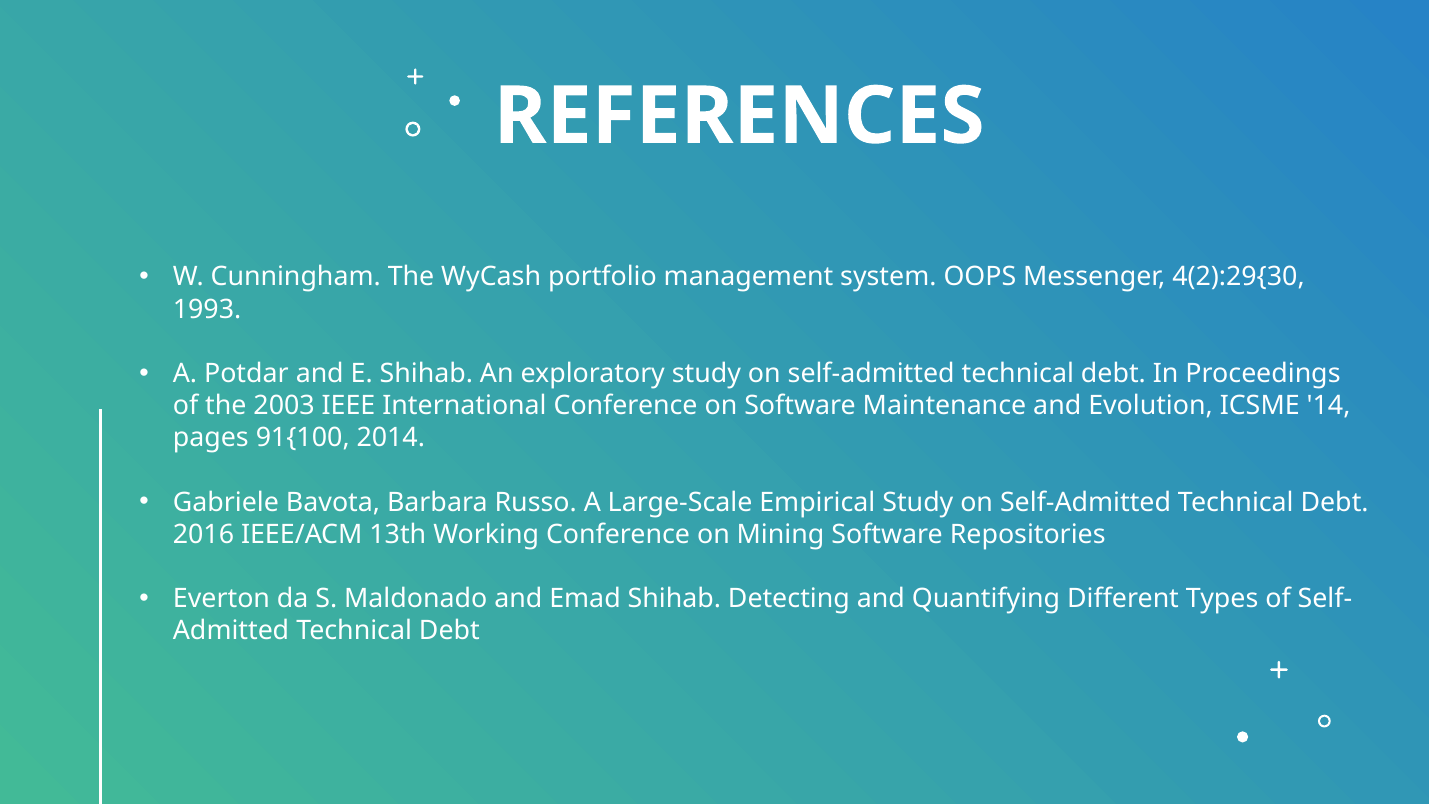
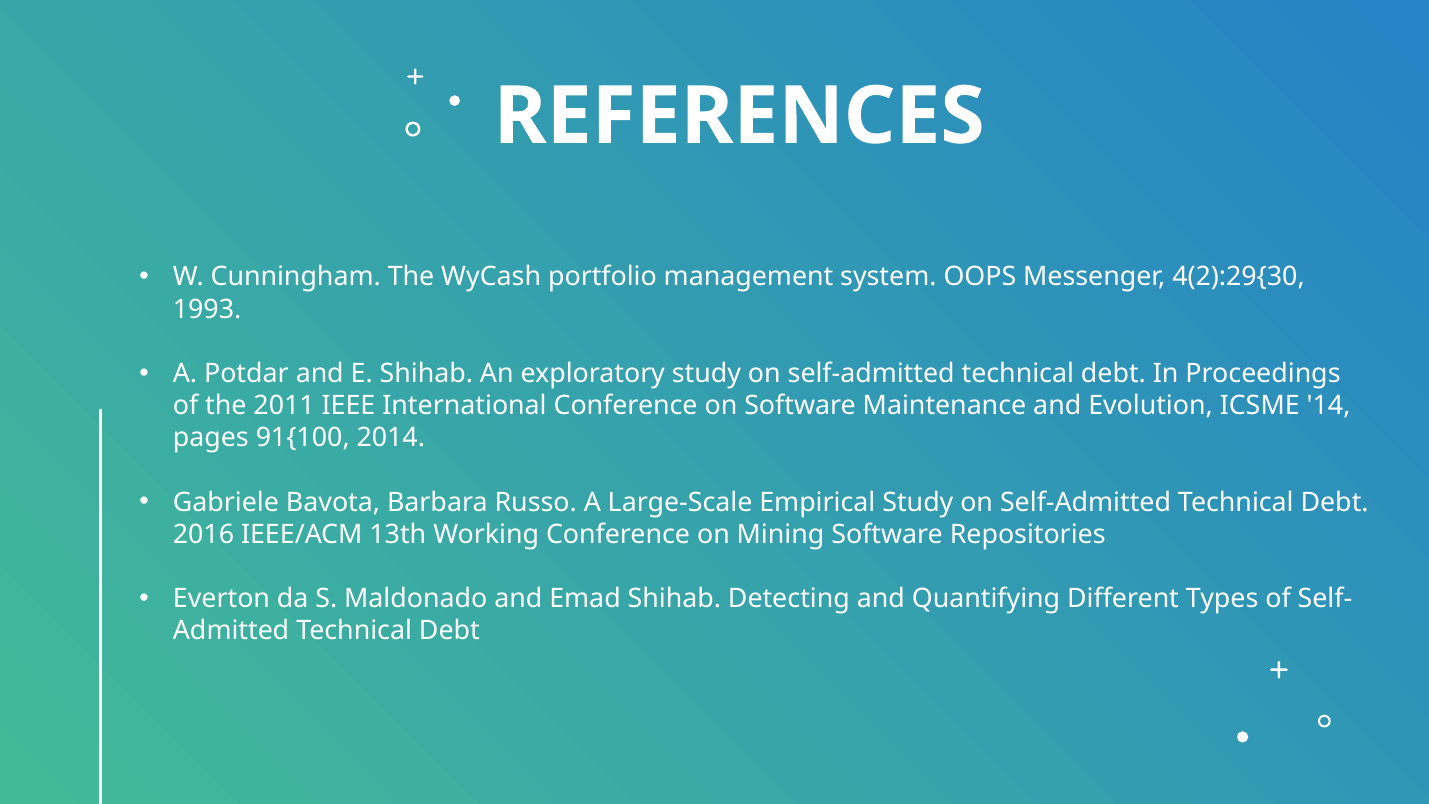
2003: 2003 -> 2011 (284, 406)
